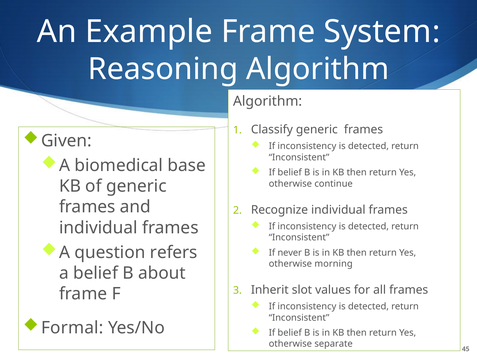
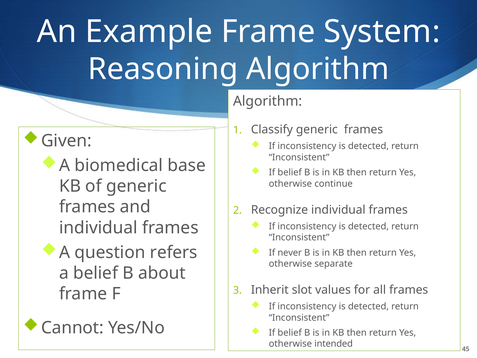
morning: morning -> separate (334, 264)
Formal: Formal -> Cannot (72, 328)
separate: separate -> intended (334, 344)
